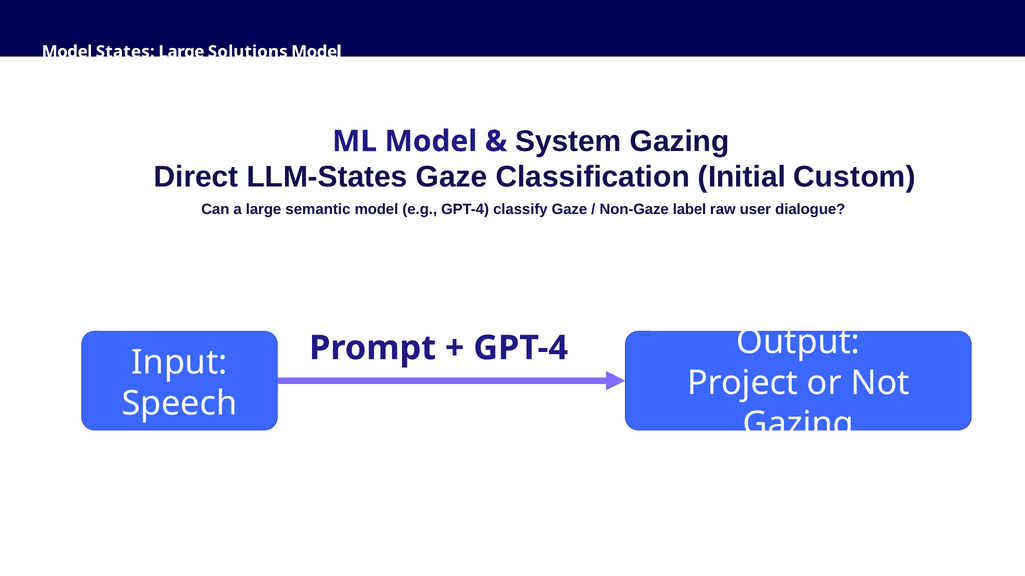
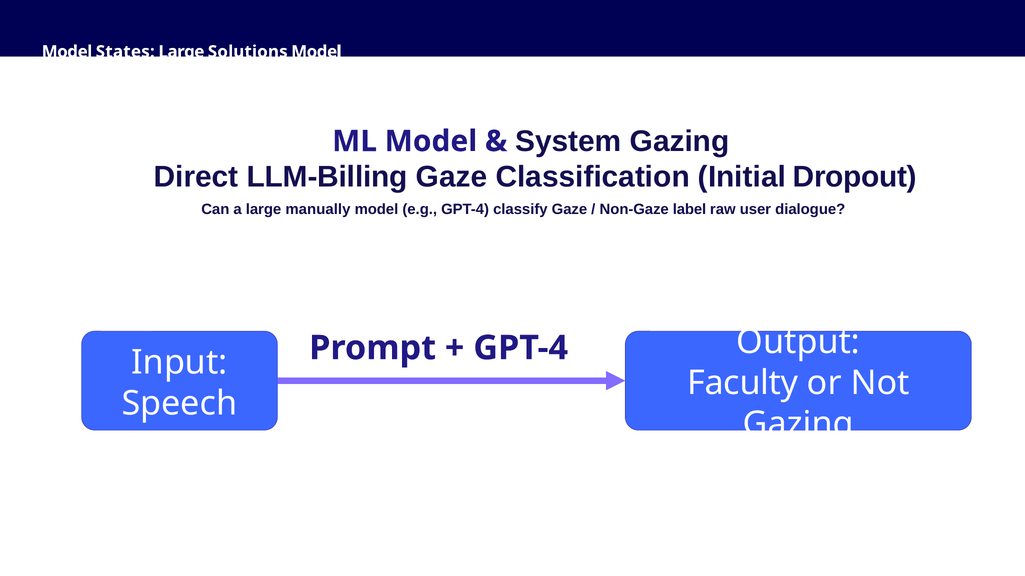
LLM-States: LLM-States -> LLM-Billing (327, 177)
Custom: Custom -> Dropout (855, 177)
semantic: semantic -> manually (318, 210)
Project: Project -> Faculty (743, 383)
